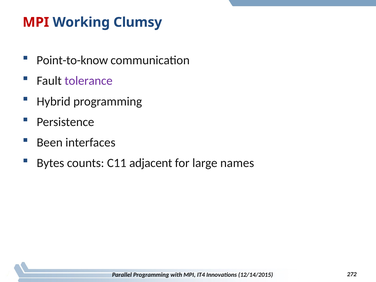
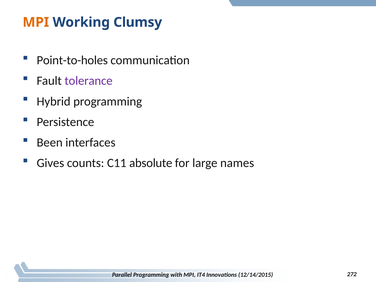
MPI colour: red -> orange (36, 22)
Point-to-know: Point-to-know -> Point-to-holes (72, 60)
Bytes: Bytes -> Gives (50, 163)
adjacent: adjacent -> absolute (151, 163)
